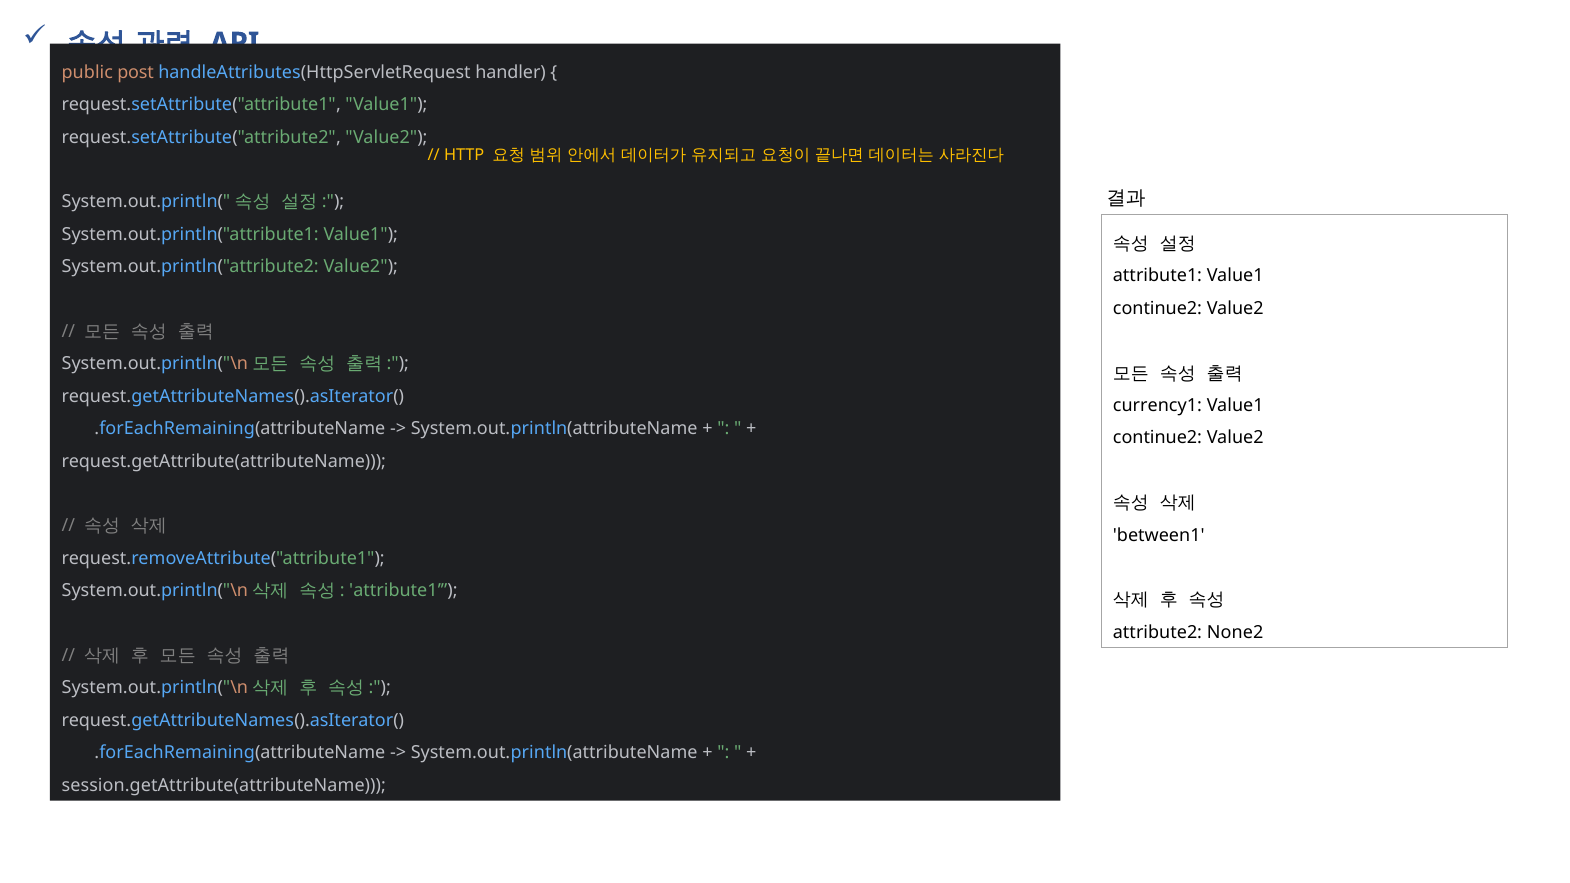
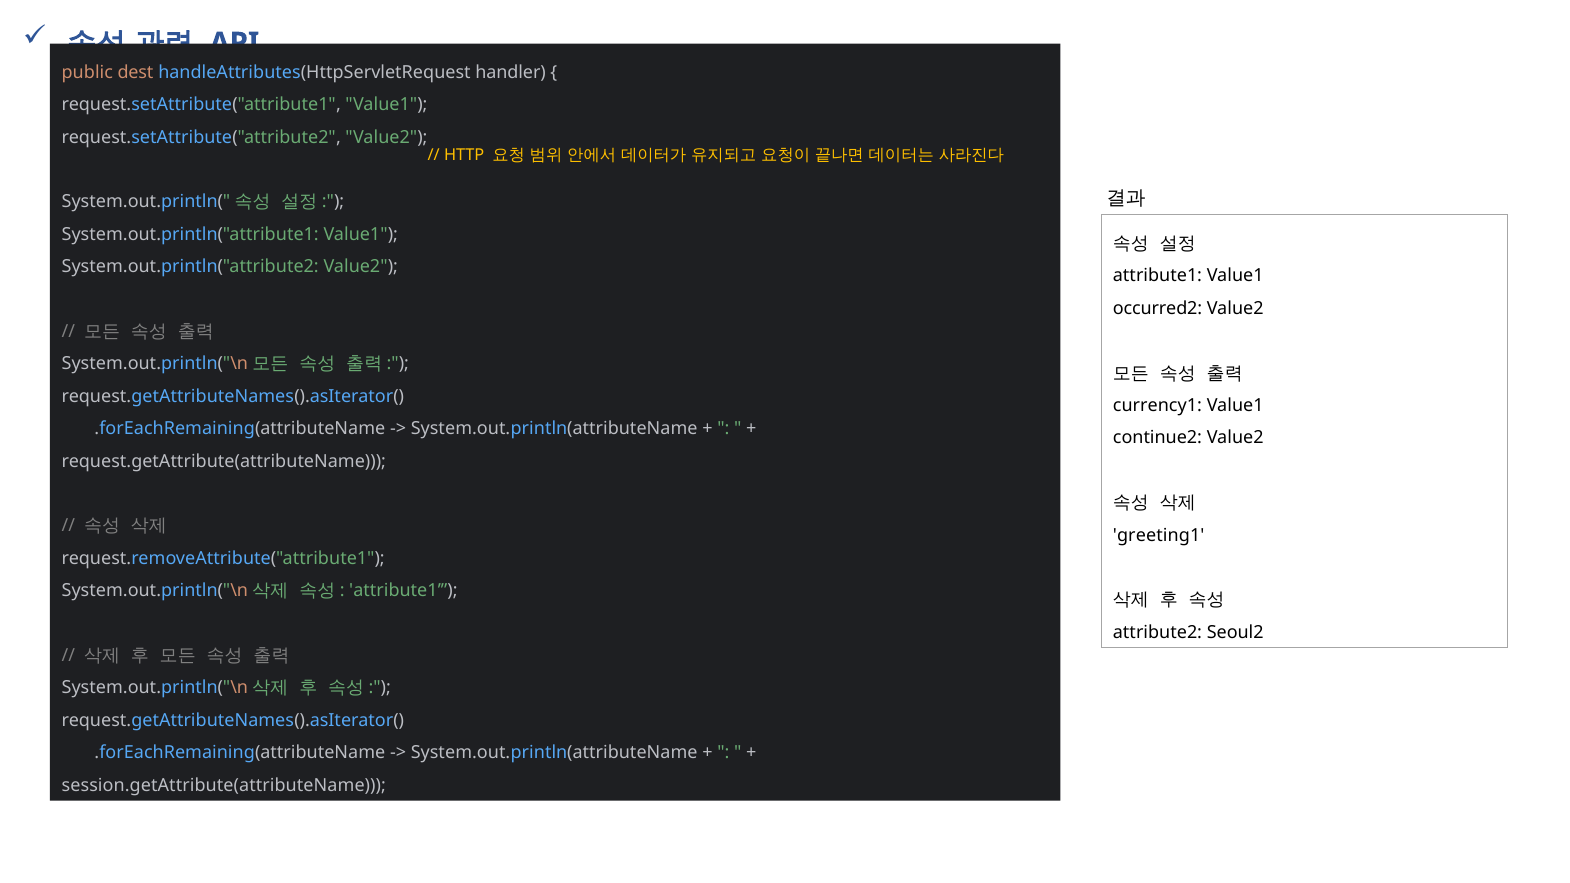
post: post -> dest (136, 72)
continue2: continue2 -> occurred2 (1158, 308)
between1: between1 -> greeting1 (1159, 535)
None2: None2 -> Seoul2 (1235, 632)
